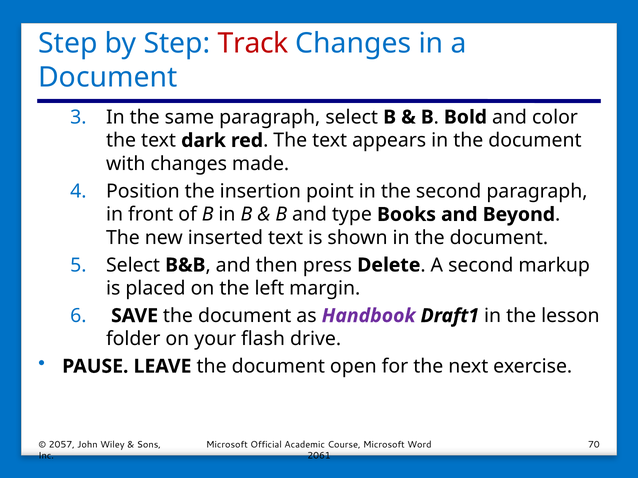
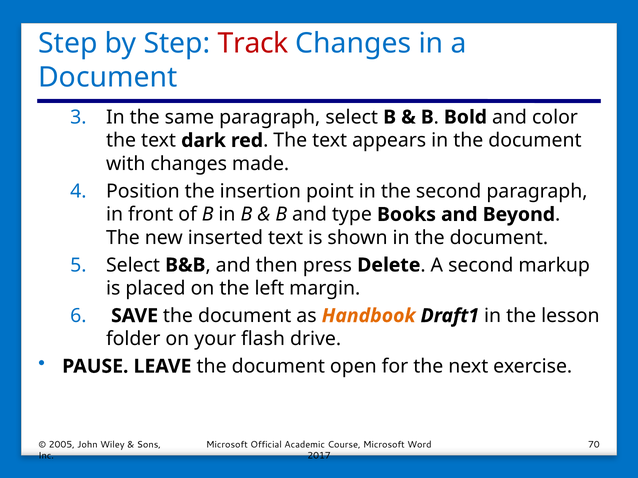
Handbook colour: purple -> orange (369, 316)
2057: 2057 -> 2005 (62, 445)
2061: 2061 -> 2017 (319, 456)
